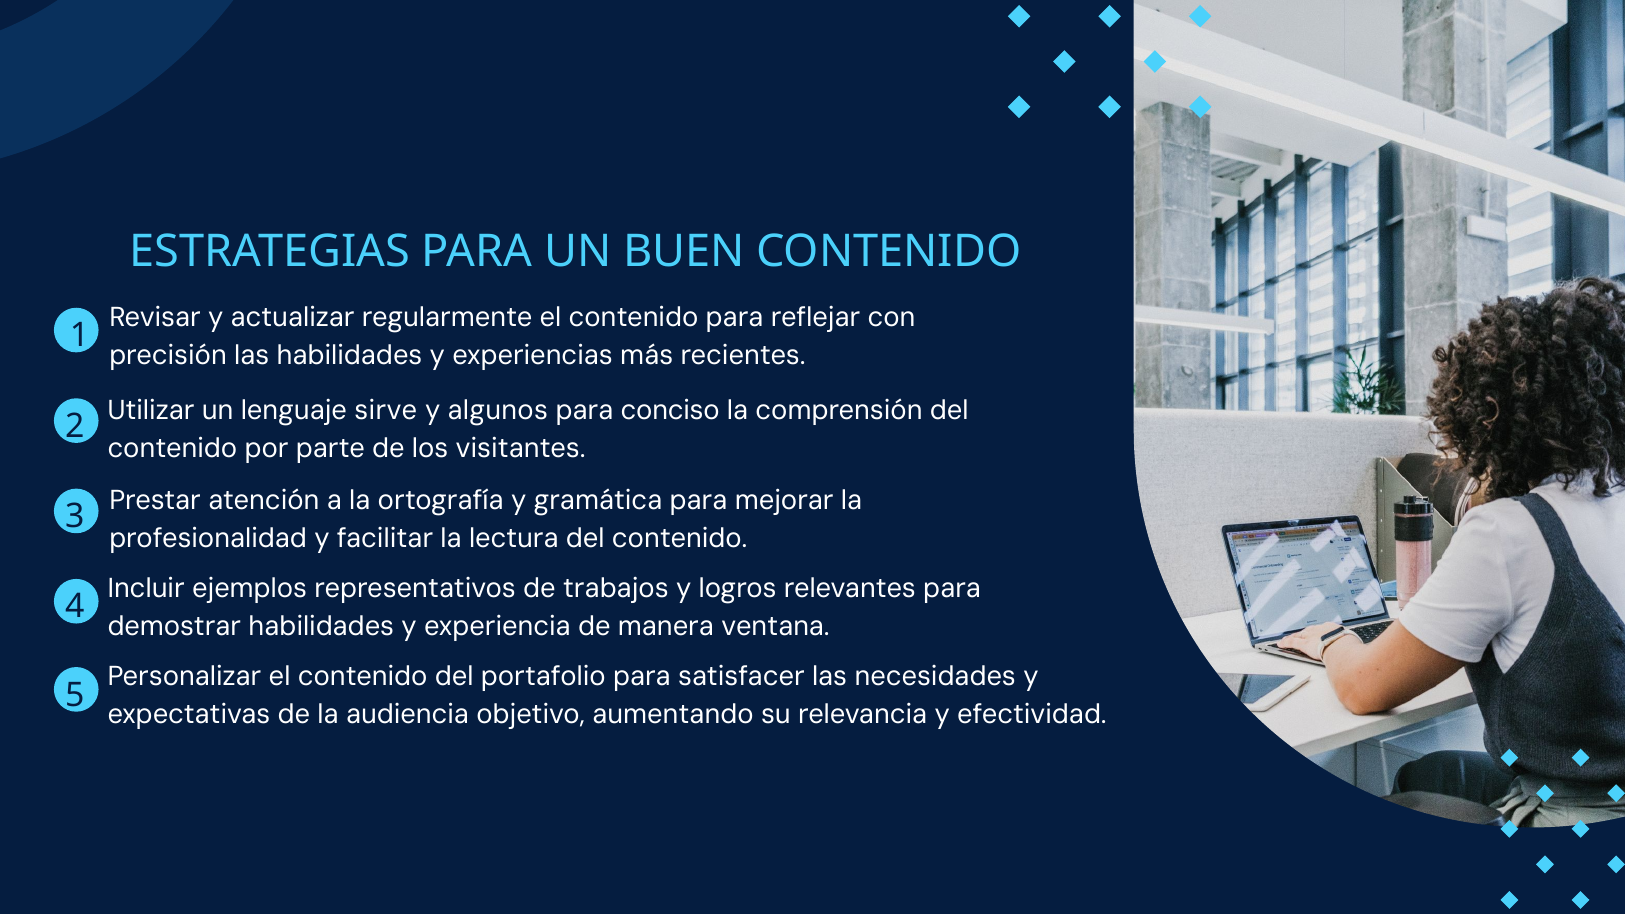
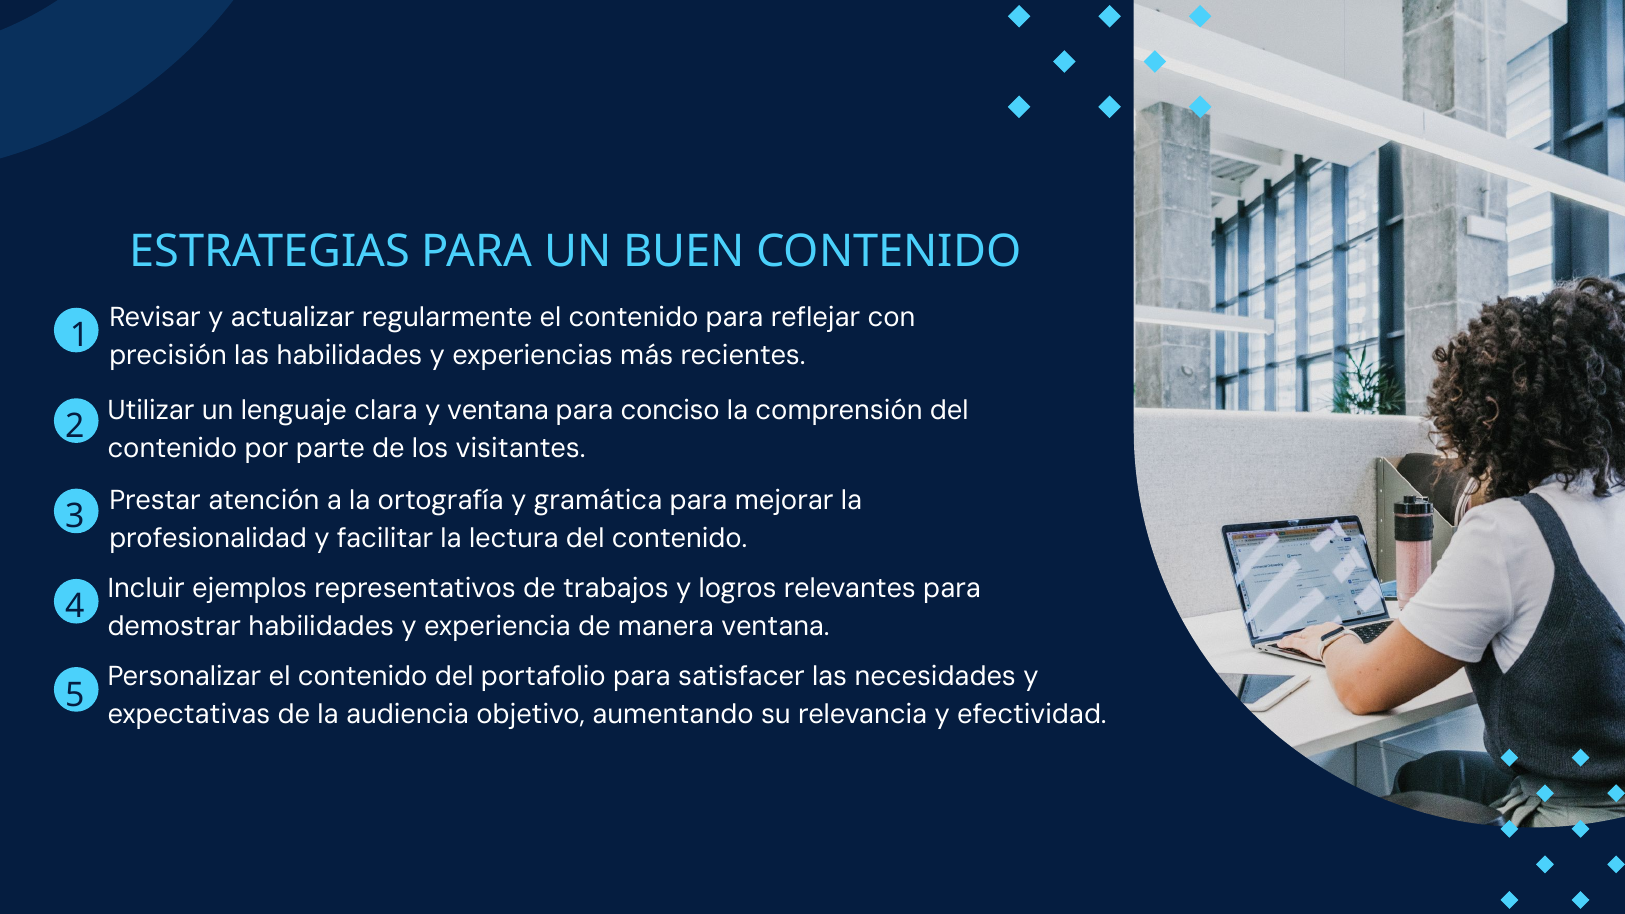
sirve: sirve -> clara (386, 410)
y algunos: algunos -> ventana (498, 410)
